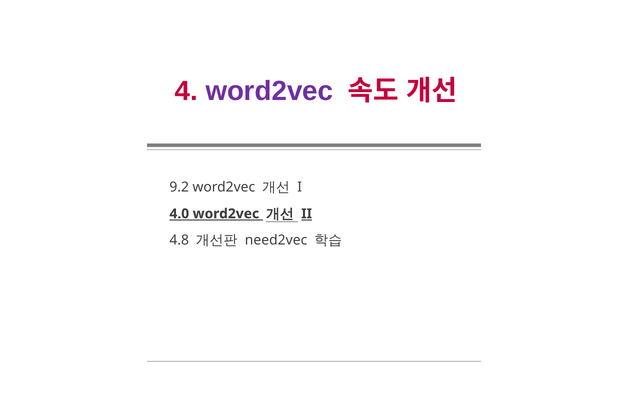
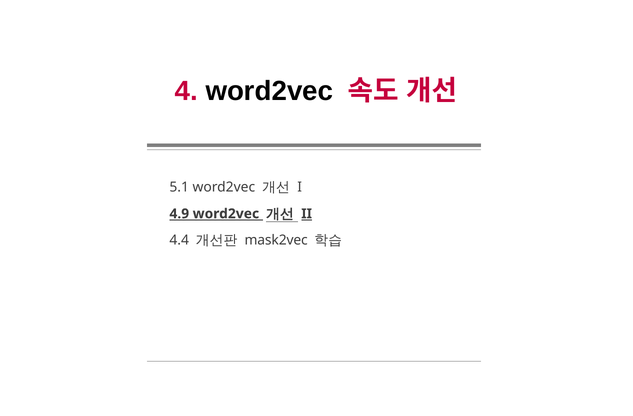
word2vec colour: purple -> black (269, 91)
9.2: 9.2 -> 5.1 (179, 187)
4.0: 4.0 -> 4.9 (179, 214)
4.8: 4.8 -> 4.4 (179, 240)
need2vec: need2vec -> mask2vec (276, 240)
